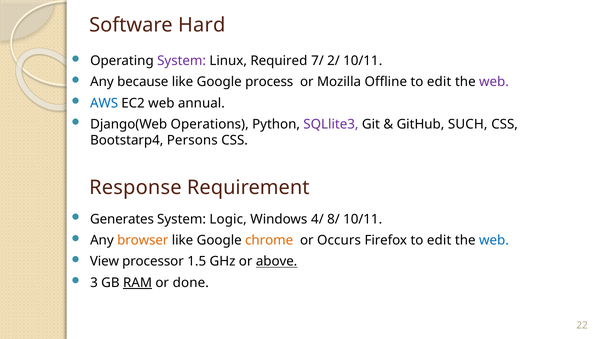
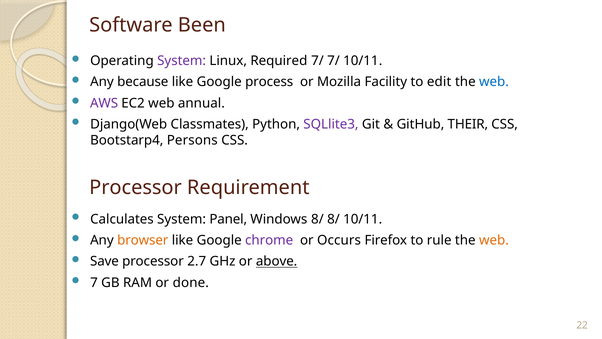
Hard: Hard -> Been (202, 25)
7/ 2/: 2/ -> 7/ (333, 61)
Offline: Offline -> Facility (386, 82)
web colour: purple -> blue (494, 82)
AWS colour: blue -> purple (104, 103)
Operations: Operations -> Classmates (210, 124)
SUCH: SUCH -> THEIR (468, 124)
Response: Response -> Processor (136, 187)
Generates: Generates -> Calculates (122, 219)
Logic: Logic -> Panel (228, 219)
Windows 4/: 4/ -> 8/ (317, 219)
chrome colour: orange -> purple (269, 240)
Firefox to edit: edit -> rule (439, 240)
web colour: blue -> orange (494, 240)
View: View -> Save (105, 261)
1.5: 1.5 -> 2.7 (197, 261)
3: 3 -> 7 (94, 282)
RAM underline: present -> none (138, 282)
